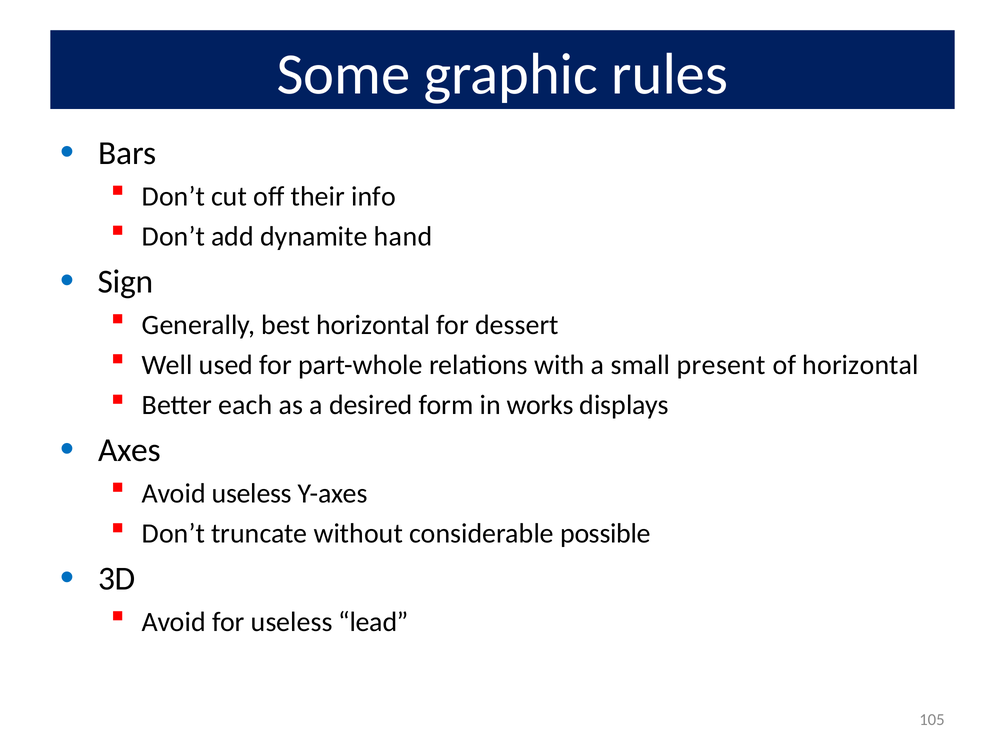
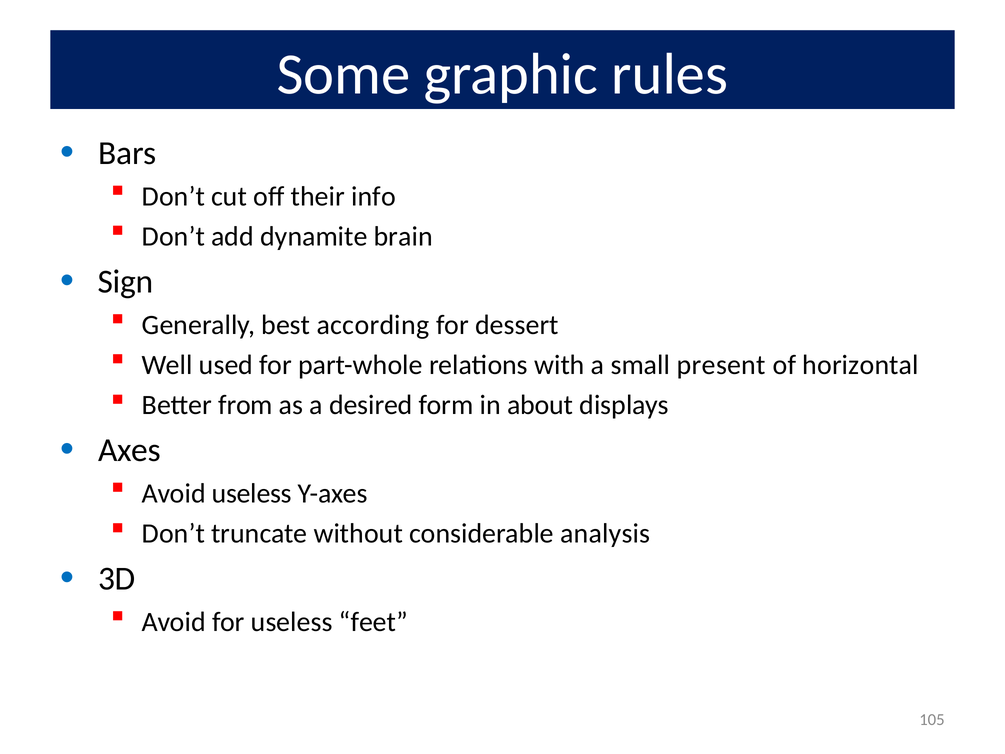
hand: hand -> brain (403, 236)
best horizontal: horizontal -> according (373, 325)
each: each -> from (246, 405)
works: works -> about (540, 405)
possible: possible -> analysis (605, 534)
lead: lead -> feet (373, 622)
